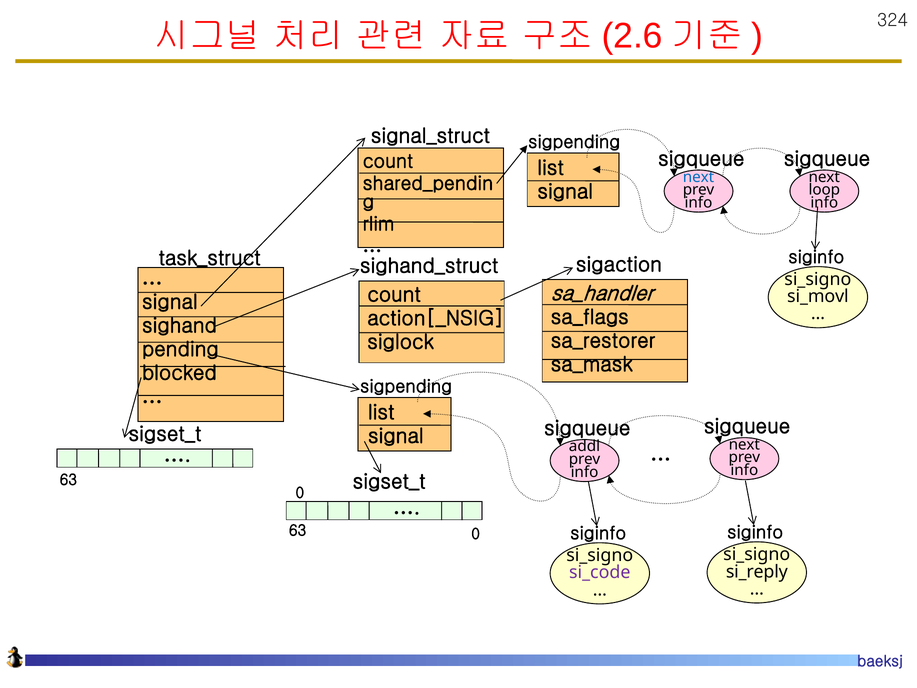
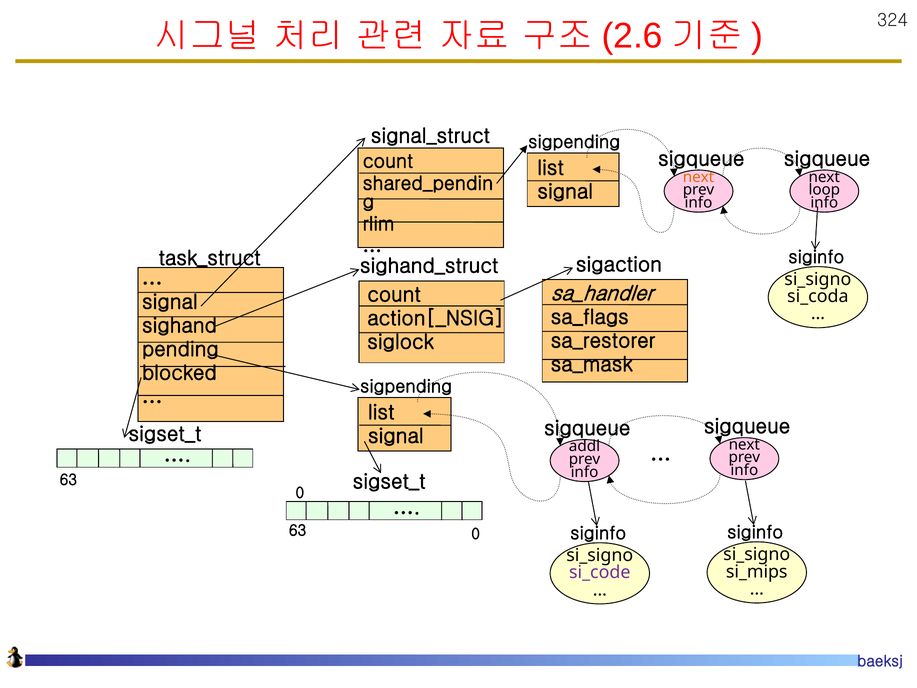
next colour: blue -> orange (699, 177)
si_movl: si_movl -> si_coda (818, 296)
si_reply: si_reply -> si_mips (757, 571)
